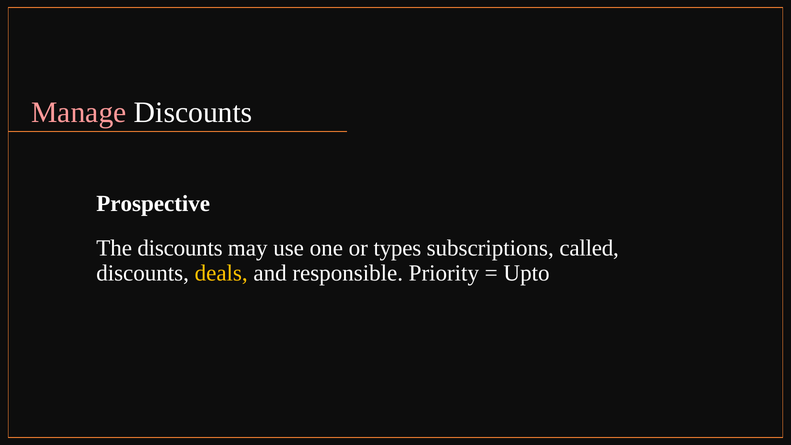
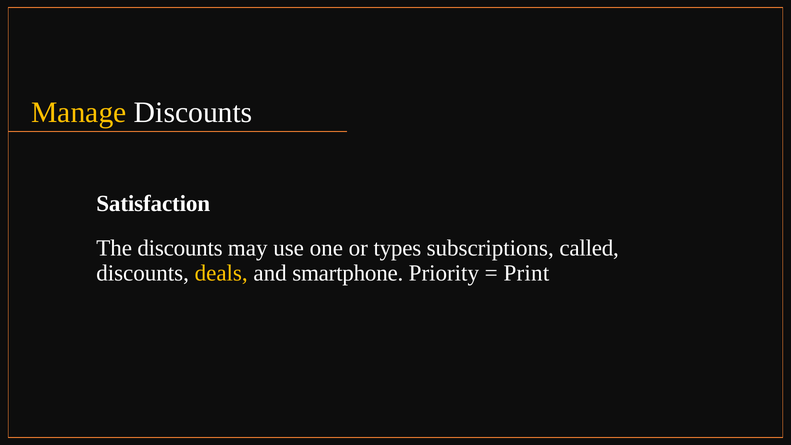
Manage colour: pink -> yellow (79, 112)
Prospective: Prospective -> Satisfaction (153, 204)
responsible: responsible -> smartphone (348, 273)
Upto: Upto -> Print (526, 273)
